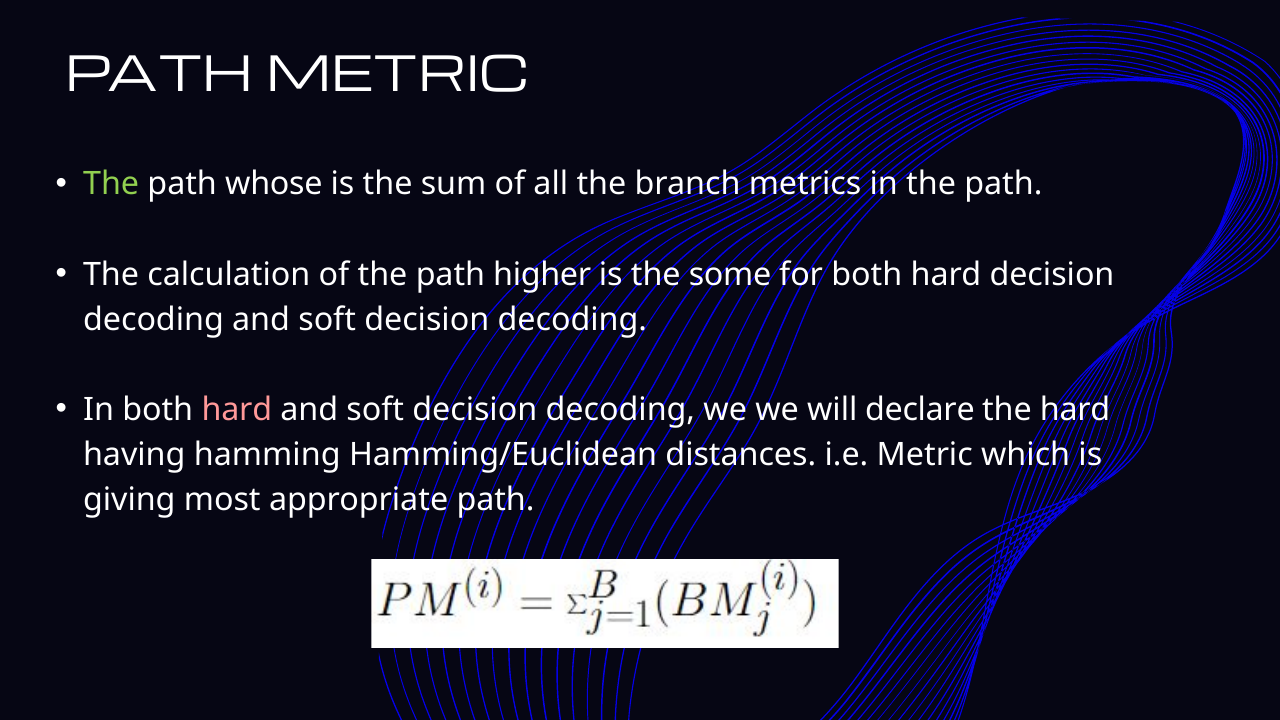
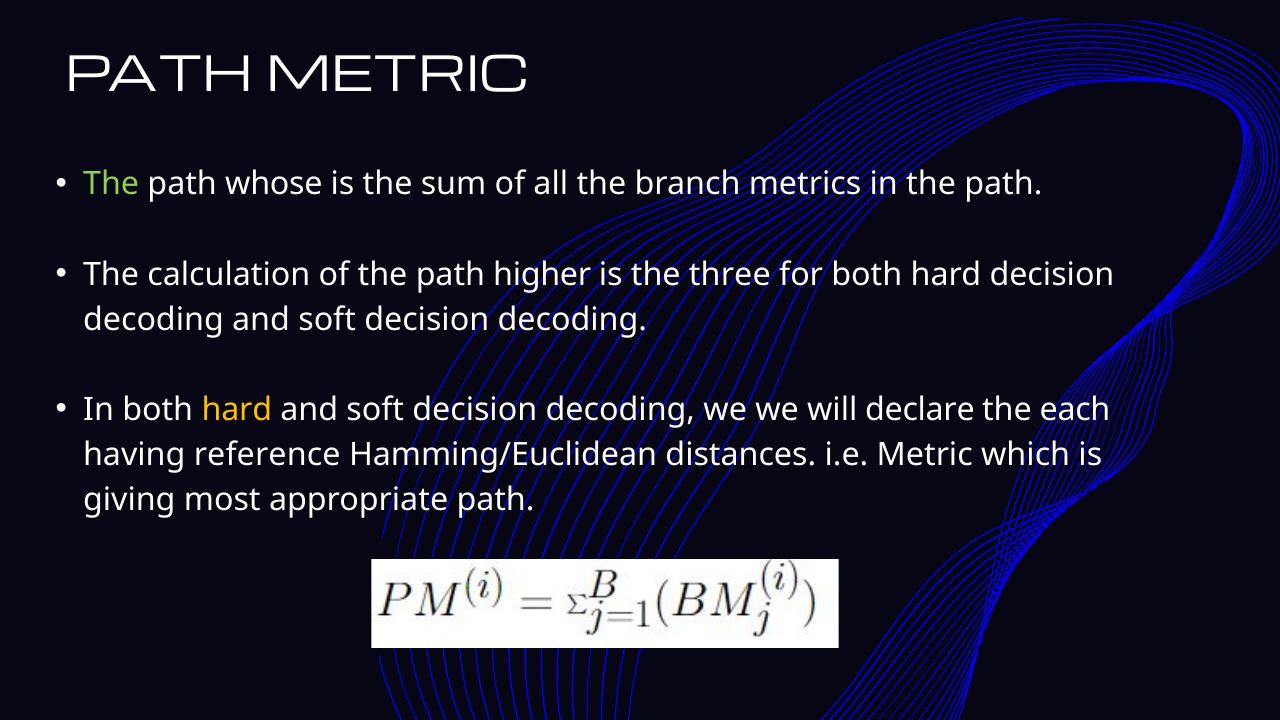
some: some -> three (730, 274)
hard colour: pink -> yellow (237, 410)
the hard: hard -> each (1075, 410)
hamming: hamming -> reference (267, 455)
